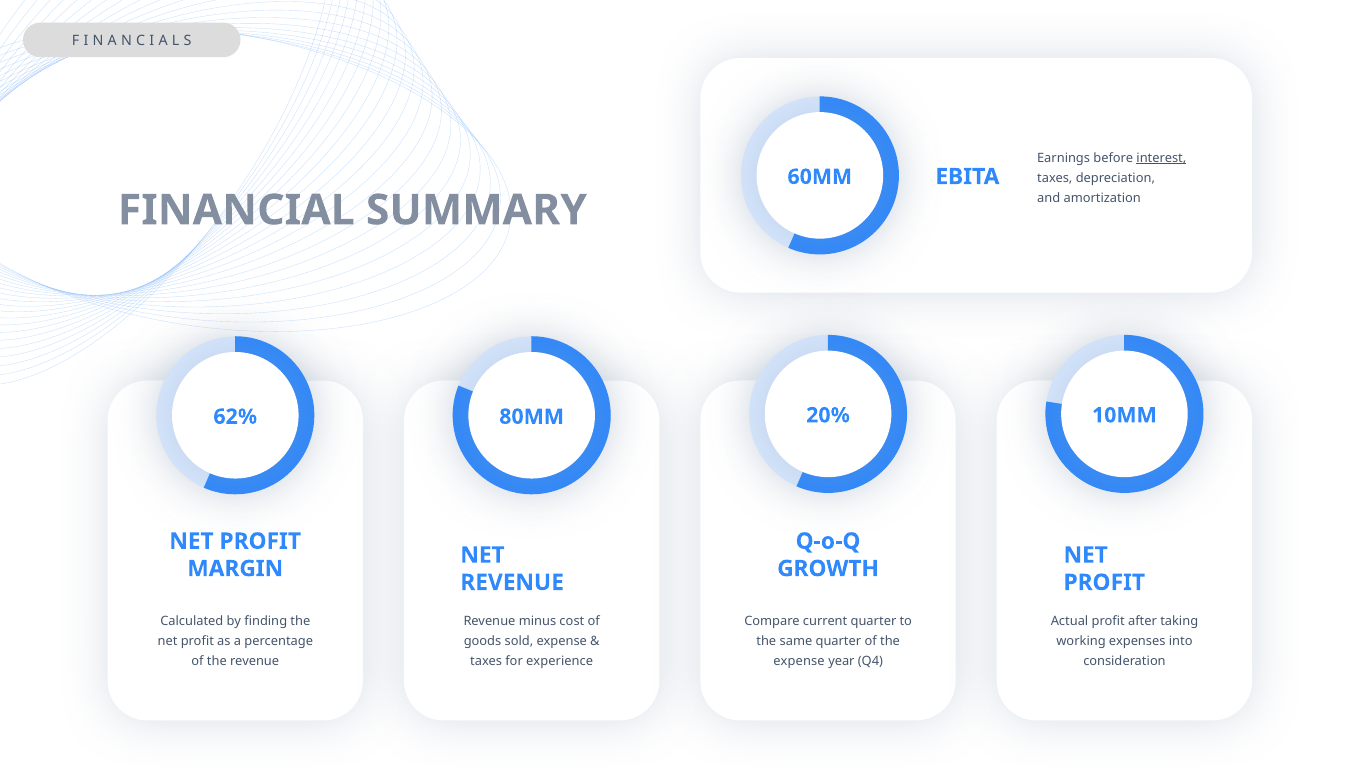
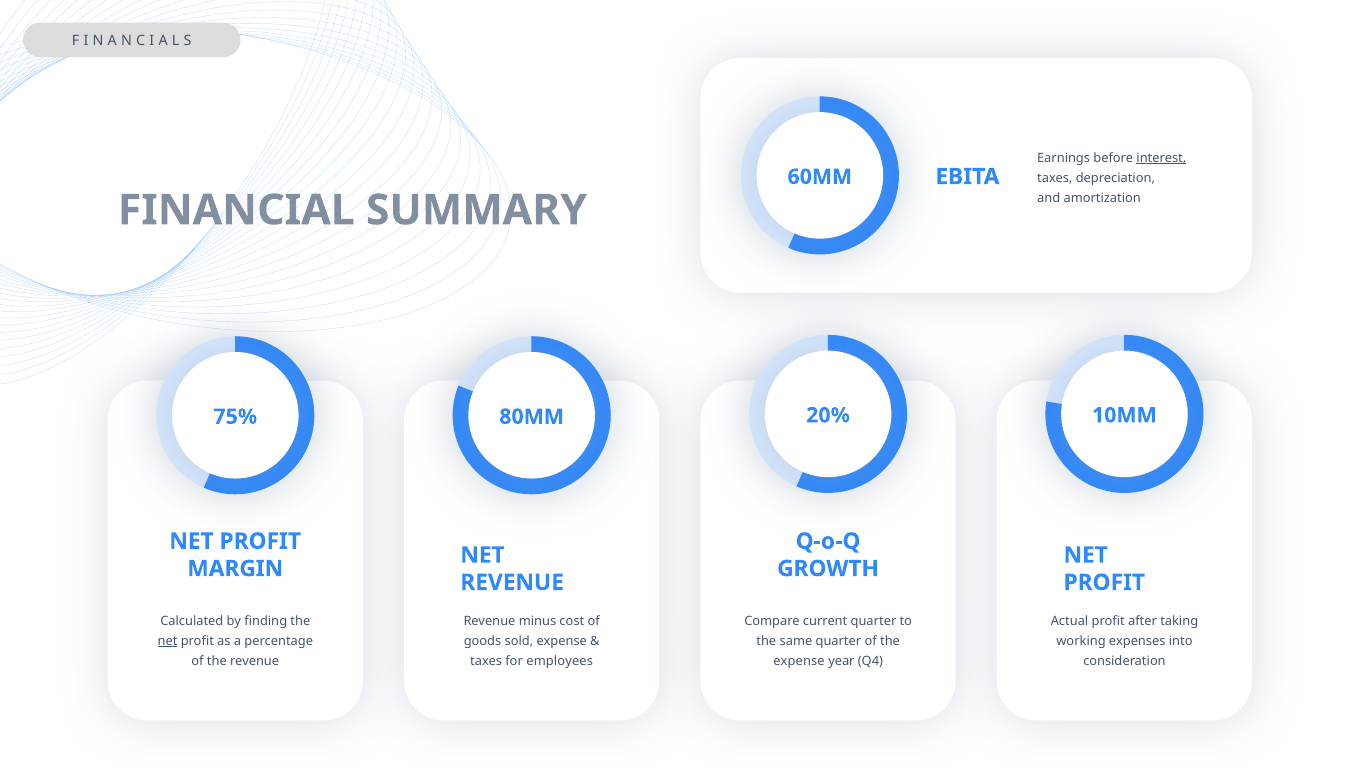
62%: 62% -> 75% (235, 417)
net underline: none -> present (168, 641)
experience: experience -> employees (560, 661)
